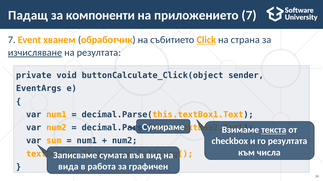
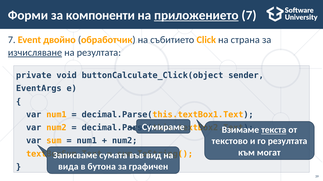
Падащ: Падащ -> Форми (28, 15)
приложението underline: none -> present (196, 15)
хванем: хванем -> двойно (59, 40)
Click underline: present -> none (206, 40)
checkbox: checkbox -> текстово (230, 142)
числа: числа -> могат (269, 153)
работа: работа -> бутона (102, 167)
